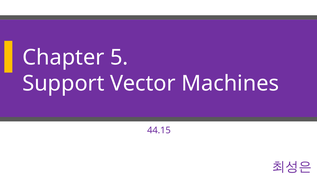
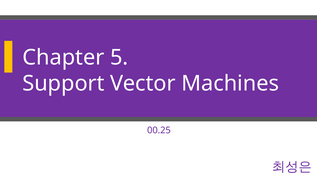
44.15: 44.15 -> 00.25 (159, 131)
